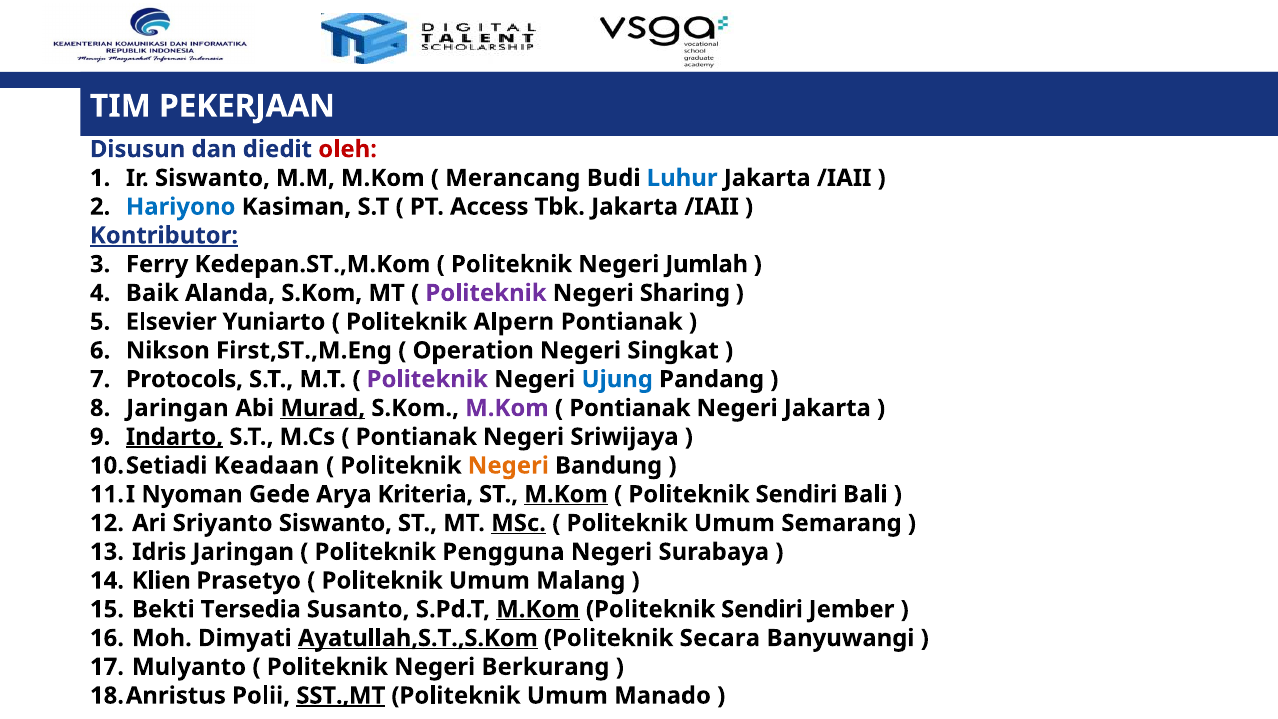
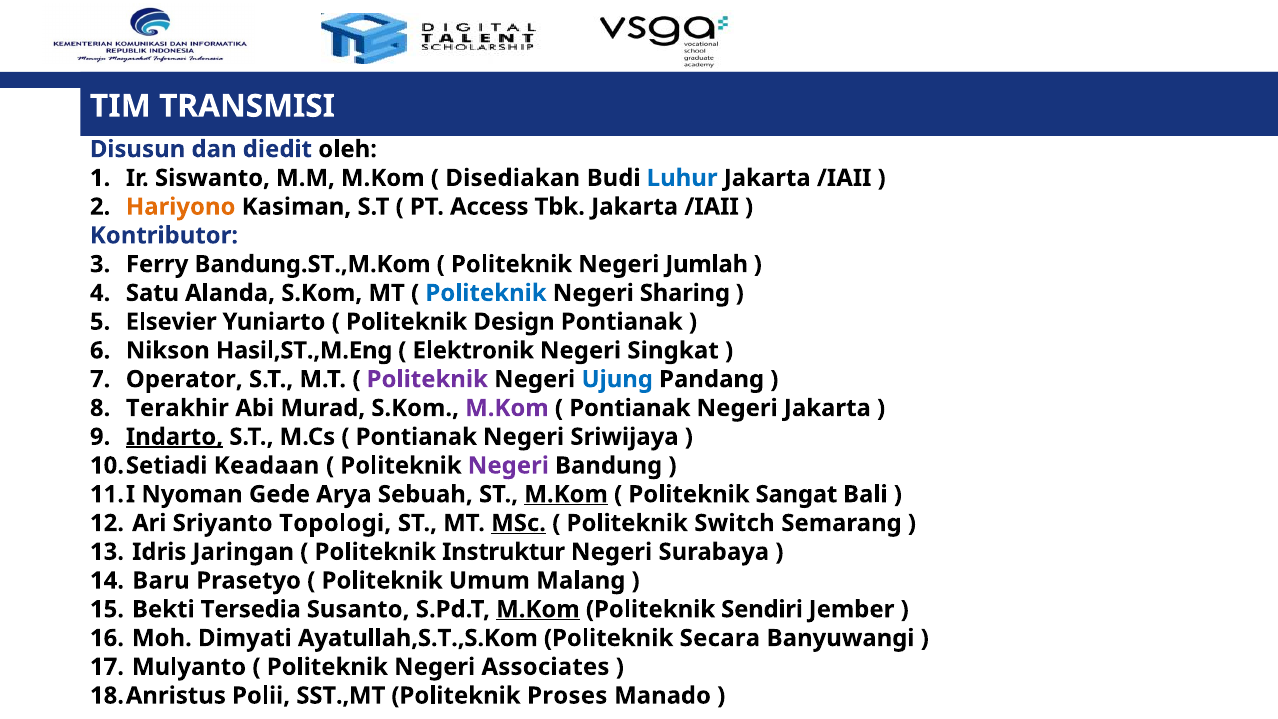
PEKERJAAN: PEKERJAAN -> TRANSMISI (247, 106)
oleh colour: red -> black (348, 149)
Merancang: Merancang -> Disediakan (513, 178)
Hariyono colour: blue -> orange (181, 207)
Kontributor underline: present -> none (164, 235)
Kedepan.ST.,M.Kom: Kedepan.ST.,M.Kom -> Bandung.ST.,M.Kom (313, 264)
Baik: Baik -> Satu (152, 293)
Politeknik colour: purple -> blue (486, 293)
Alpern: Alpern -> Design (514, 322)
First,ST.,M.Eng: First,ST.,M.Eng -> Hasil,ST.,M.Eng (304, 351)
Operation: Operation -> Elektronik (473, 351)
Protocols: Protocols -> Operator (184, 379)
Jaringan: Jaringan -> Terakhir (177, 408)
Murad underline: present -> none (323, 408)
Negeri colour: orange -> purple (508, 466)
Kriteria: Kriteria -> Sebuah (425, 494)
Sendiri: Sendiri -> Sangat (796, 494)
Sriyanto Siswanto: Siswanto -> Topologi (335, 523)
Umum: Umum -> Switch (734, 523)
Pengguna: Pengguna -> Instruktur (504, 552)
Klien: Klien -> Baru (161, 581)
Ayatullah,S.T.,S.Kom underline: present -> none (418, 638)
Berkurang: Berkurang -> Associates (545, 667)
SST.,MT underline: present -> none (341, 696)
Umum: Umum -> Proses (567, 696)
